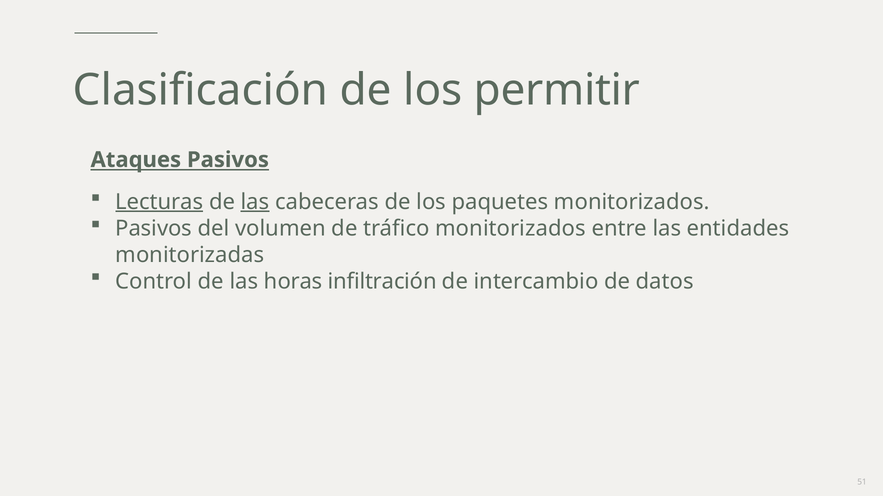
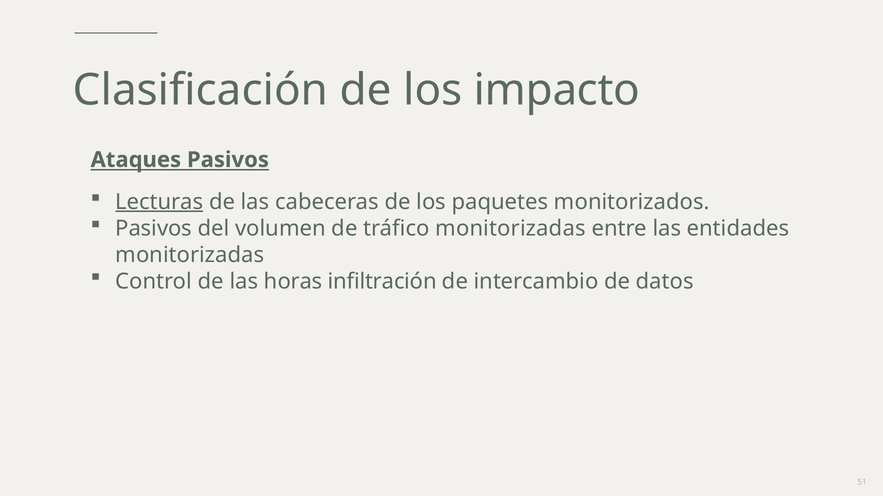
permitir: permitir -> impacto (557, 90)
las underline: present -> none (255, 202)
tráfico monitorizados: monitorizados -> monitorizadas (510, 229)
